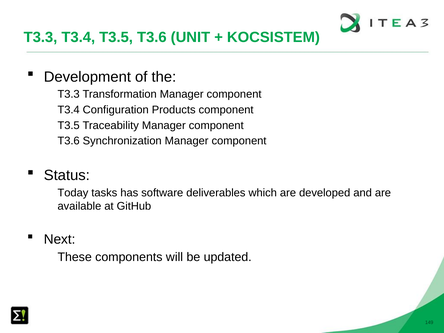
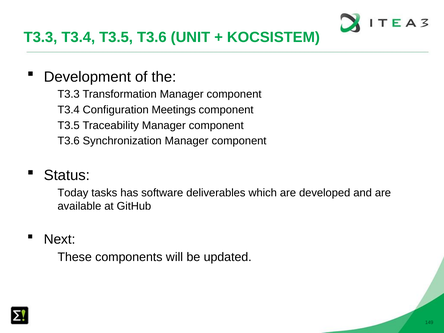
Products: Products -> Meetings (174, 110)
